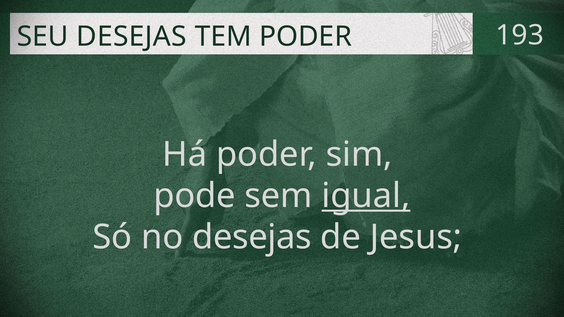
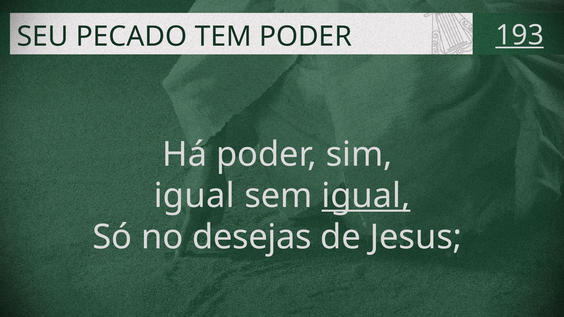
SEU DESEJAS: DESEJAS -> PECADO (132, 37)
193 underline: none -> present (520, 35)
pode: pode -> igual (194, 196)
